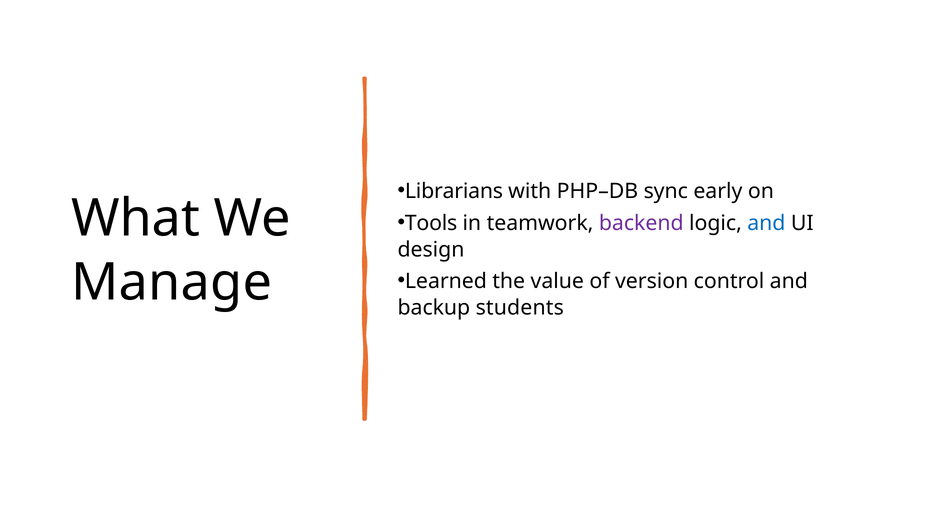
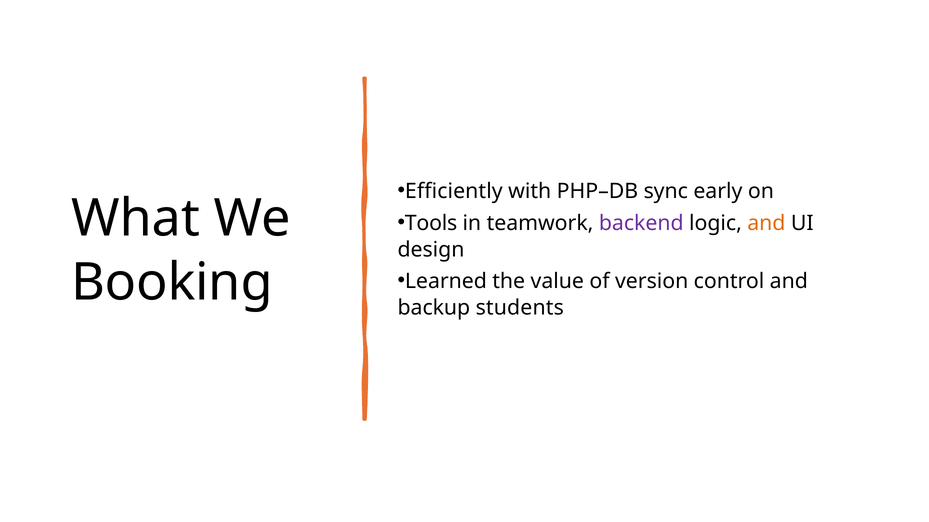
Librarians: Librarians -> Efficiently (454, 192)
and colour: blue -> orange (766, 224)
Manage: Manage -> Booking (172, 283)
